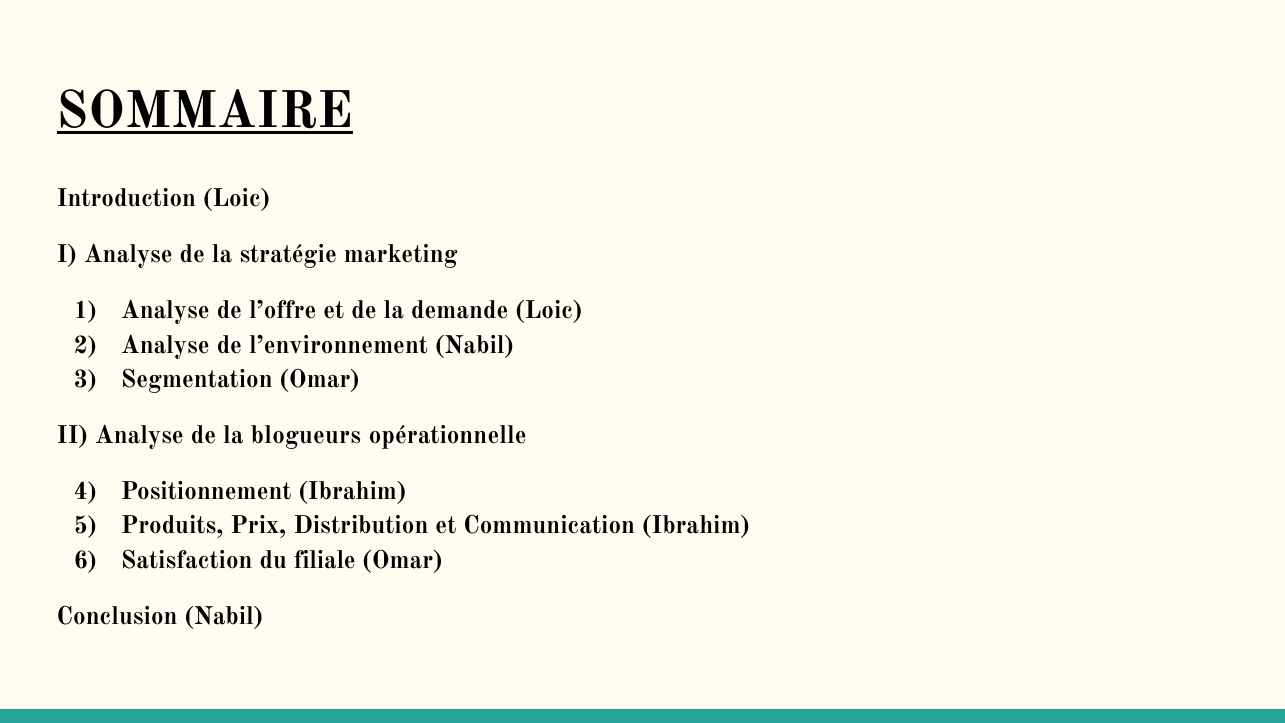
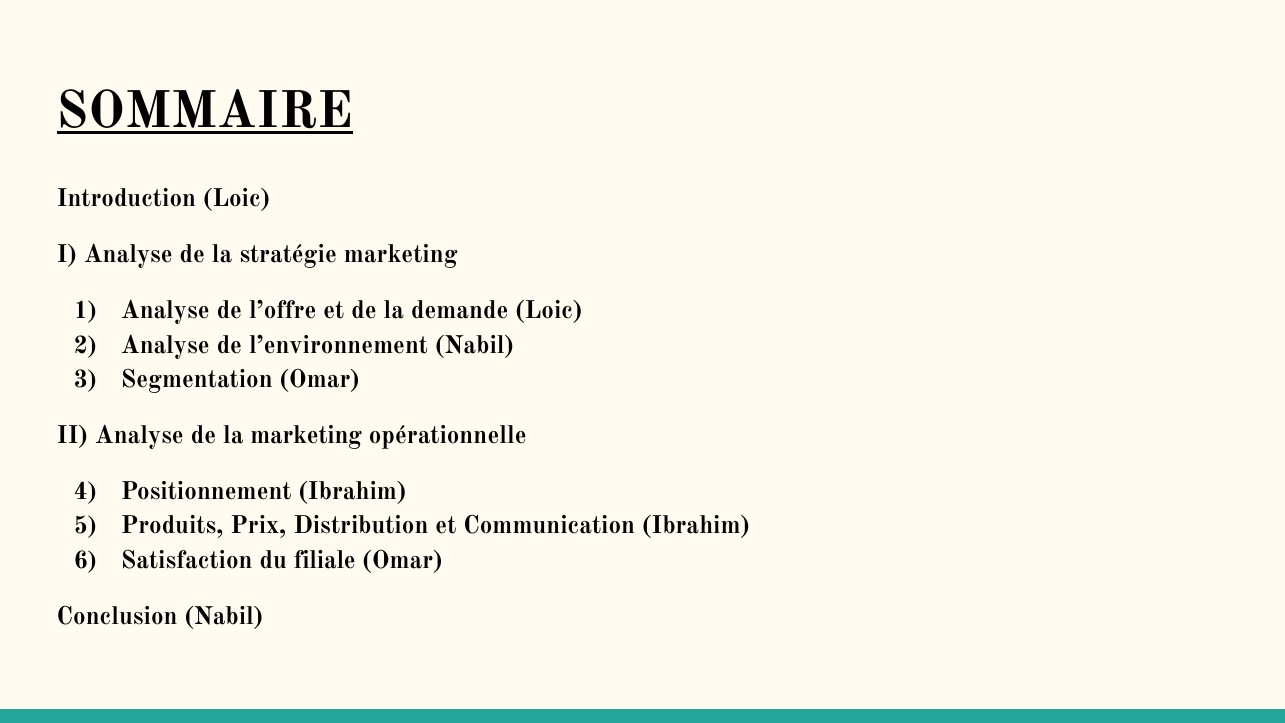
la blogueurs: blogueurs -> marketing (306, 435)
